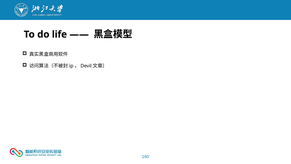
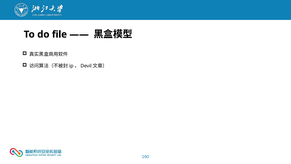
life: life -> file (59, 34)
